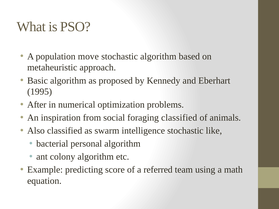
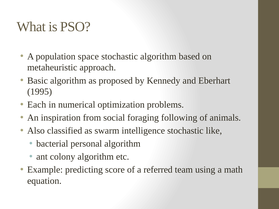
move: move -> space (88, 56)
After: After -> Each (37, 105)
foraging classified: classified -> following (179, 118)
